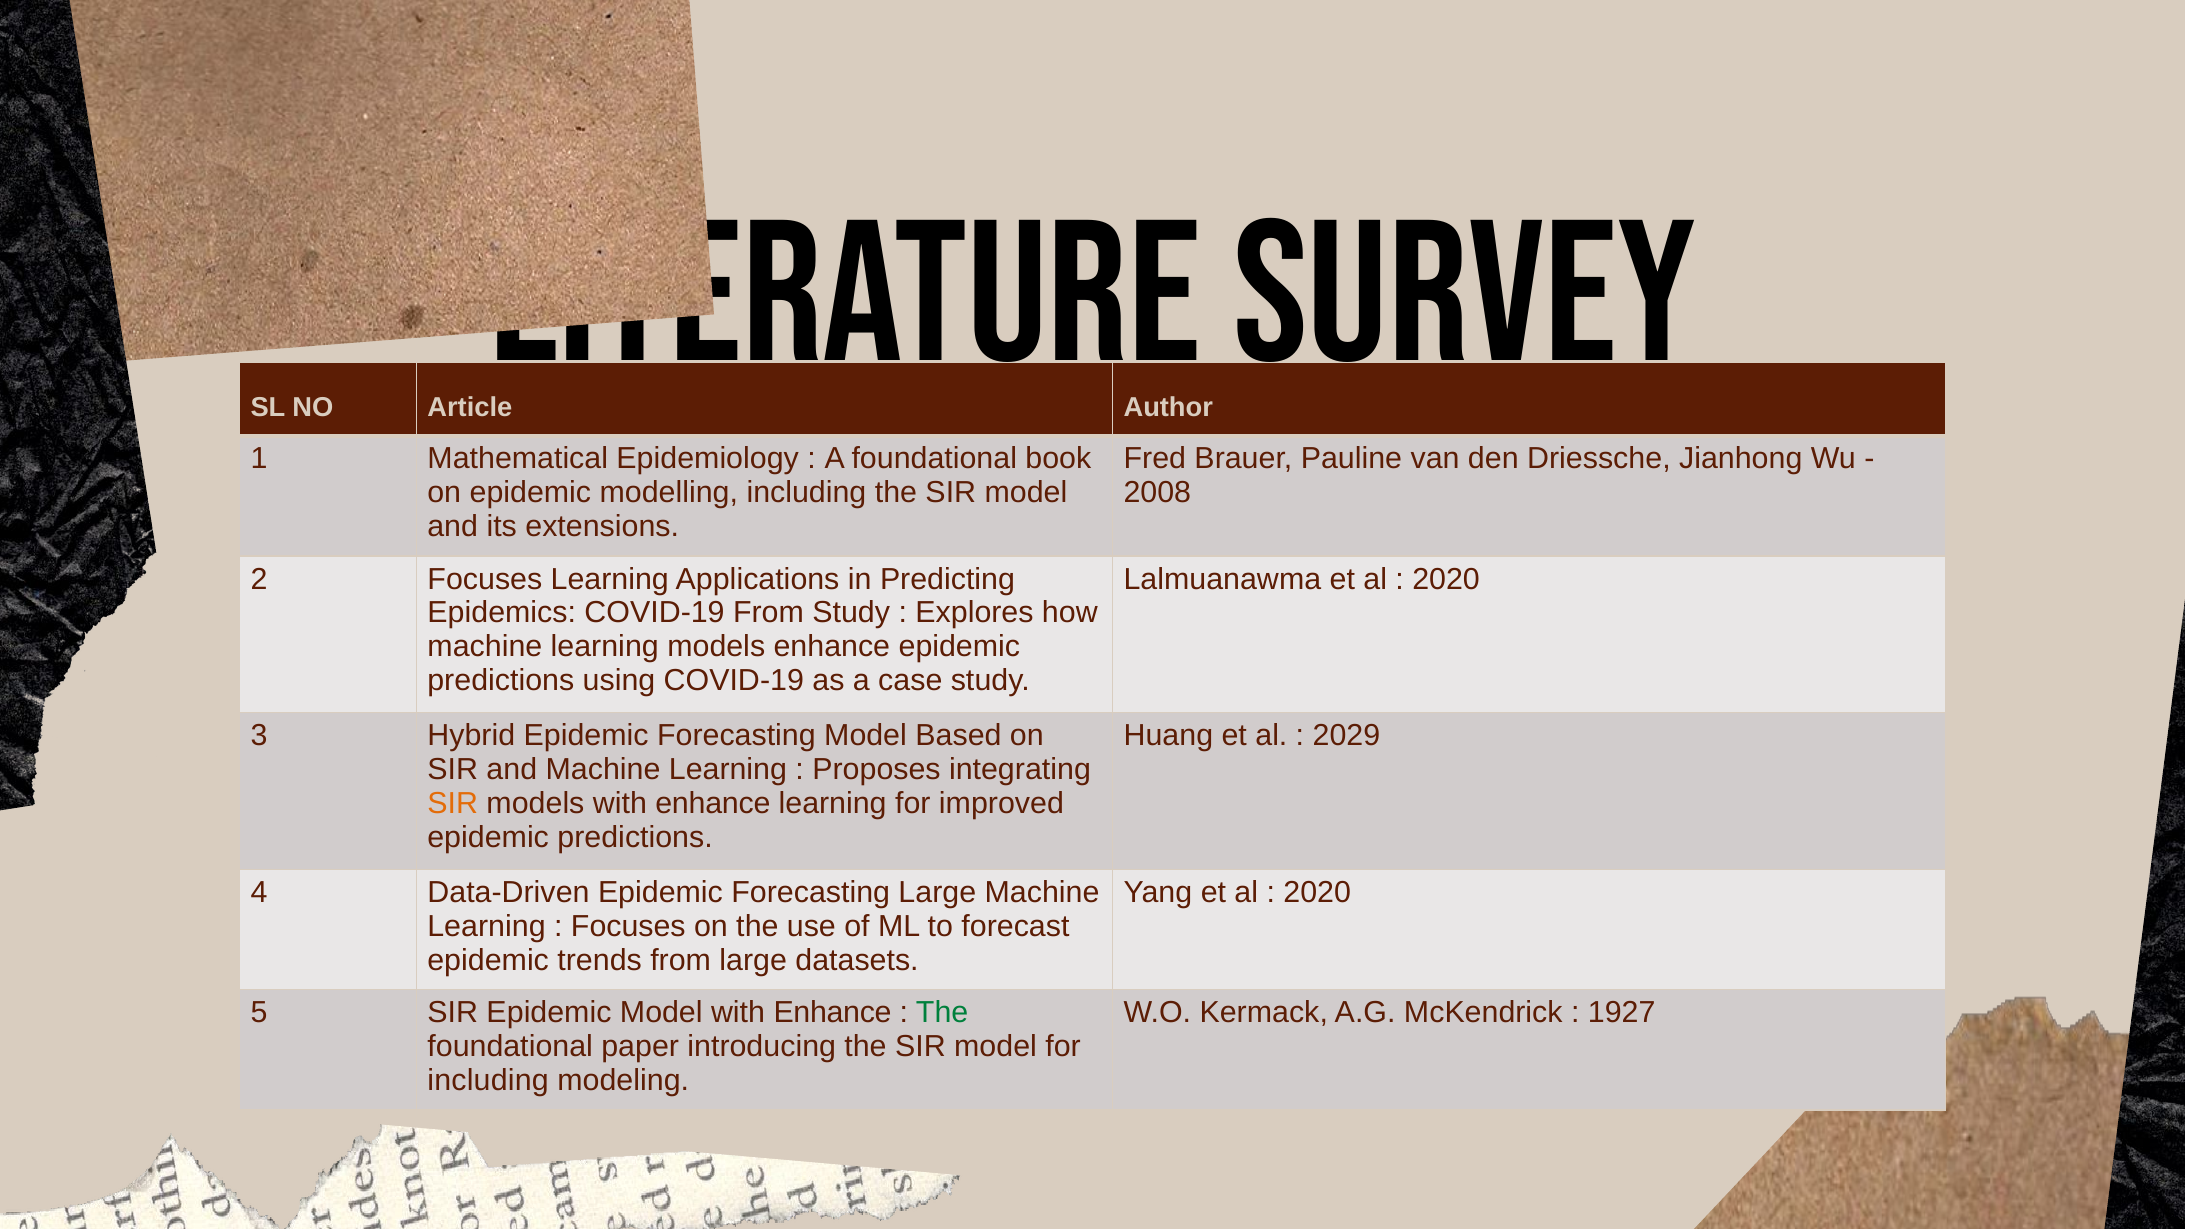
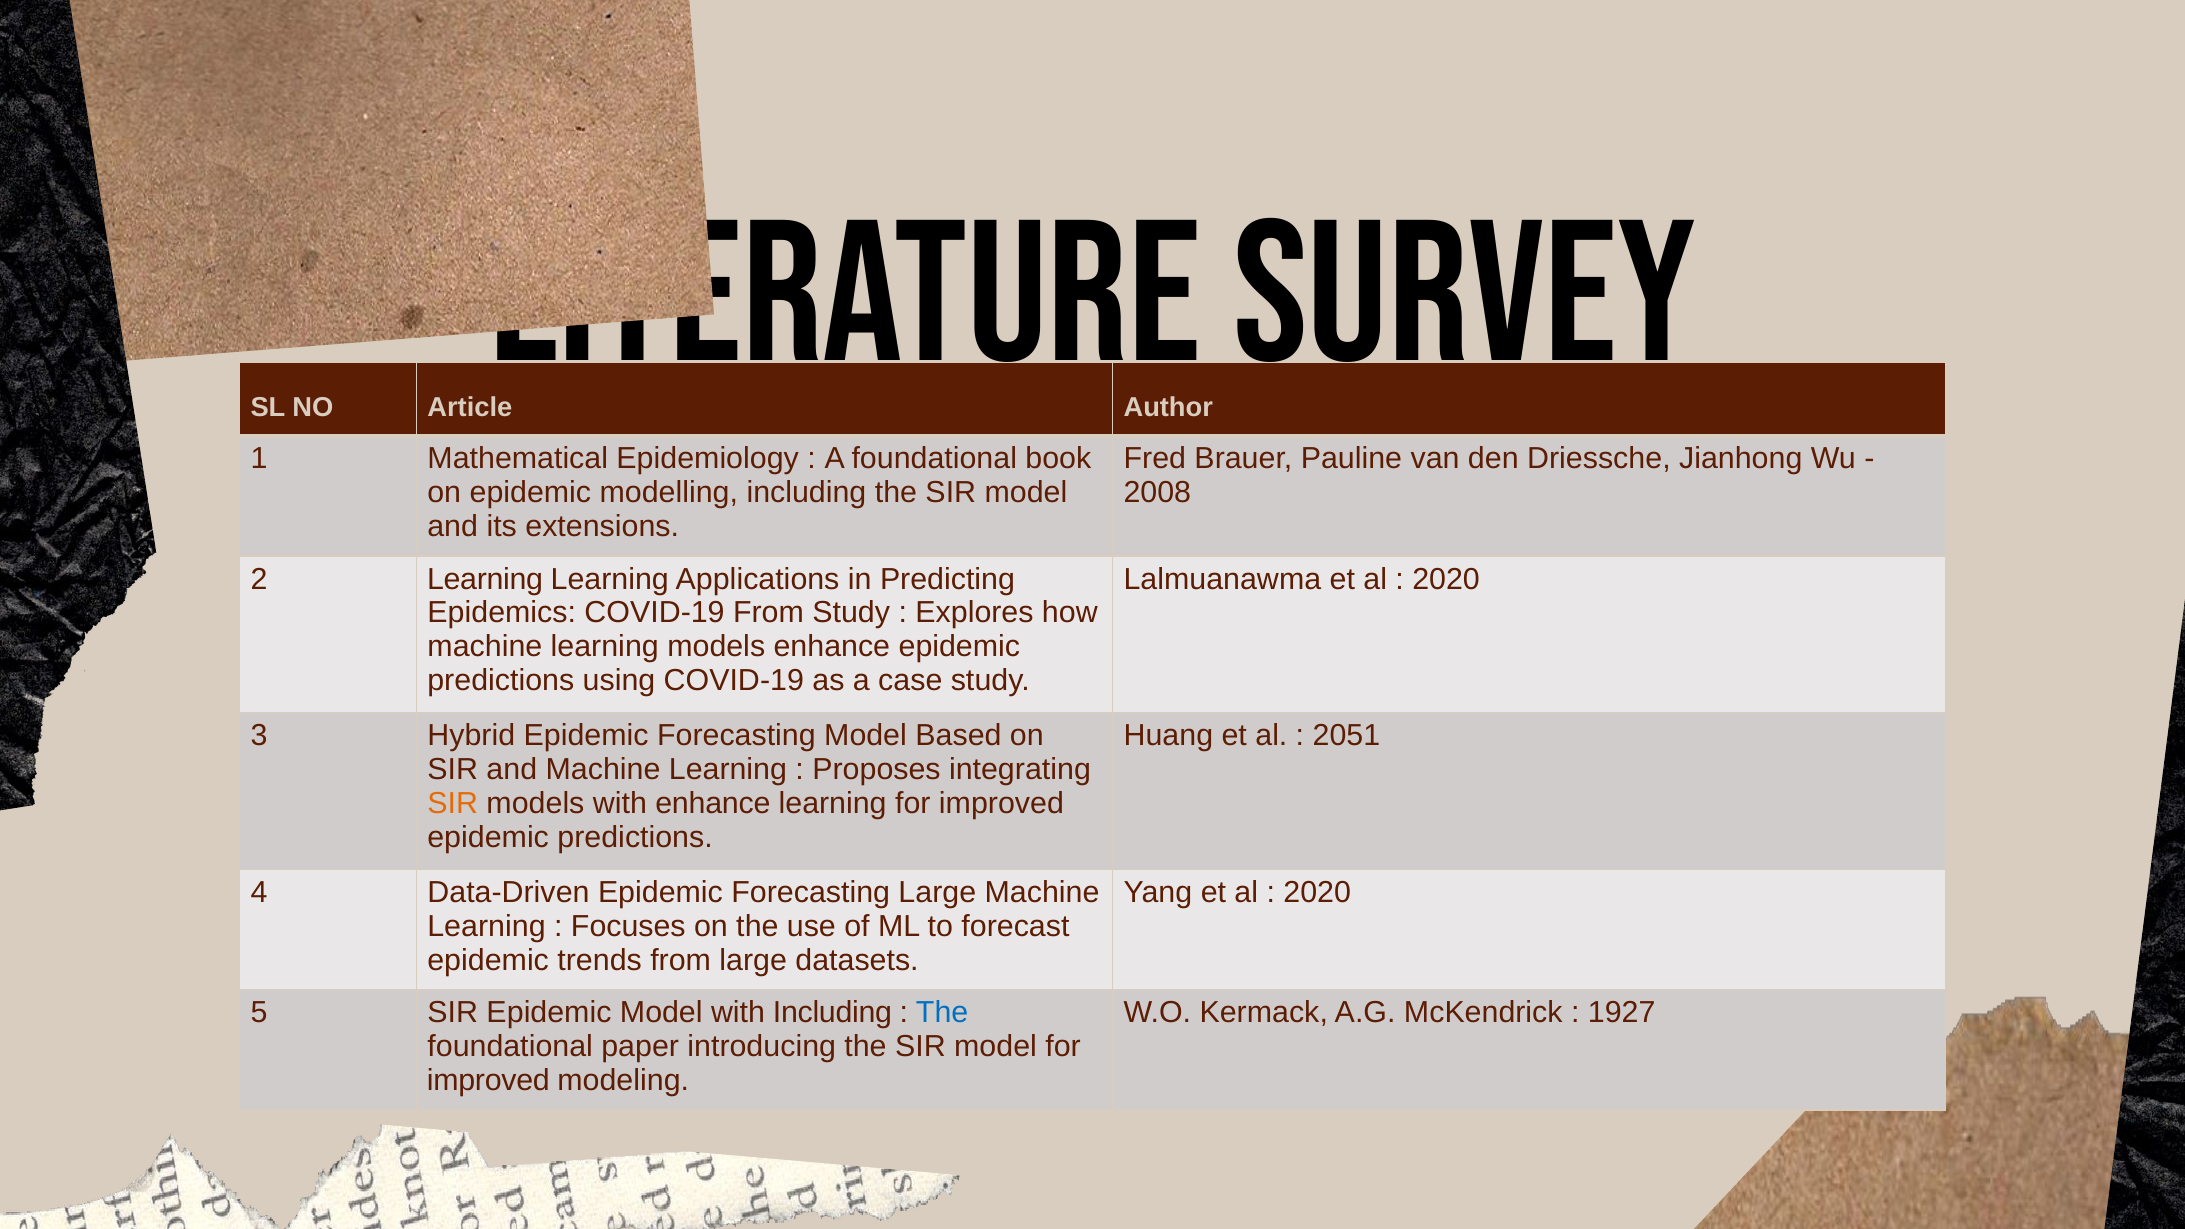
2 Focuses: Focuses -> Learning (485, 579)
2029: 2029 -> 2051 (1346, 736)
Model with Enhance: Enhance -> Including (833, 1013)
The colour: green -> blue (942, 1013)
including: including -> improved (488, 1080)
